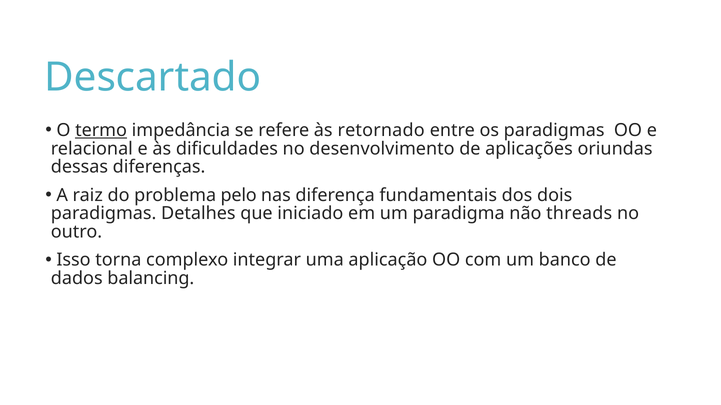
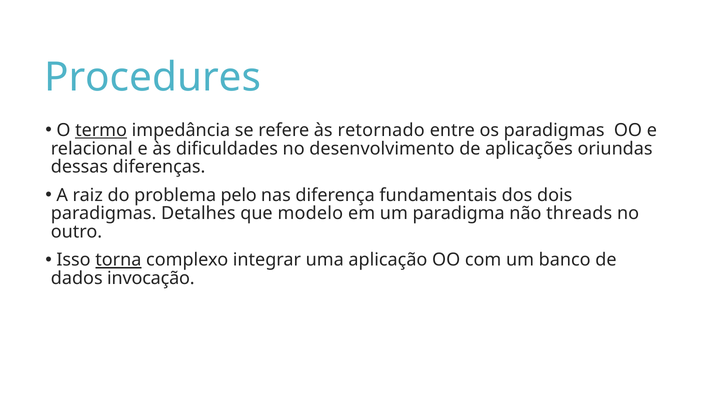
Descartado: Descartado -> Procedures (153, 78)
iniciado: iniciado -> modelo (310, 214)
torna underline: none -> present (118, 260)
balancing: balancing -> invocação (151, 279)
